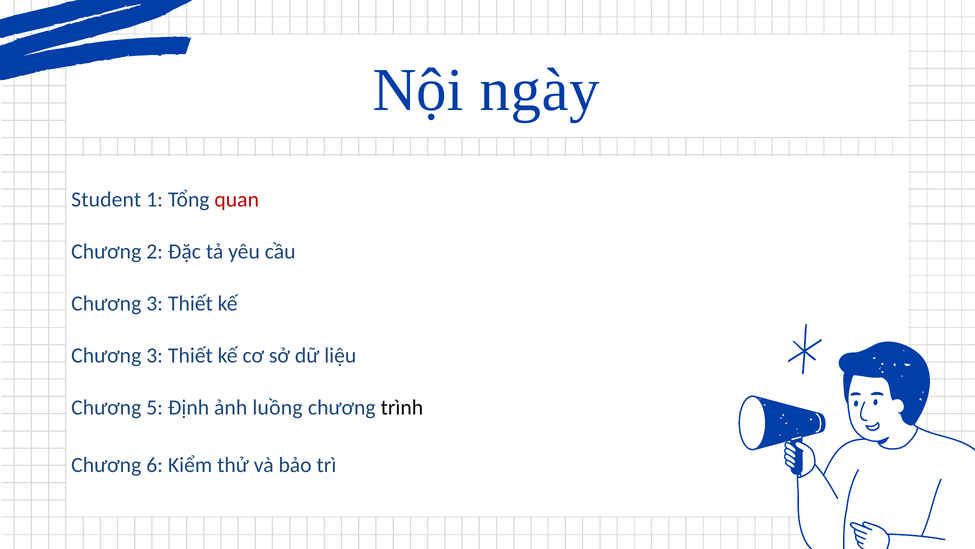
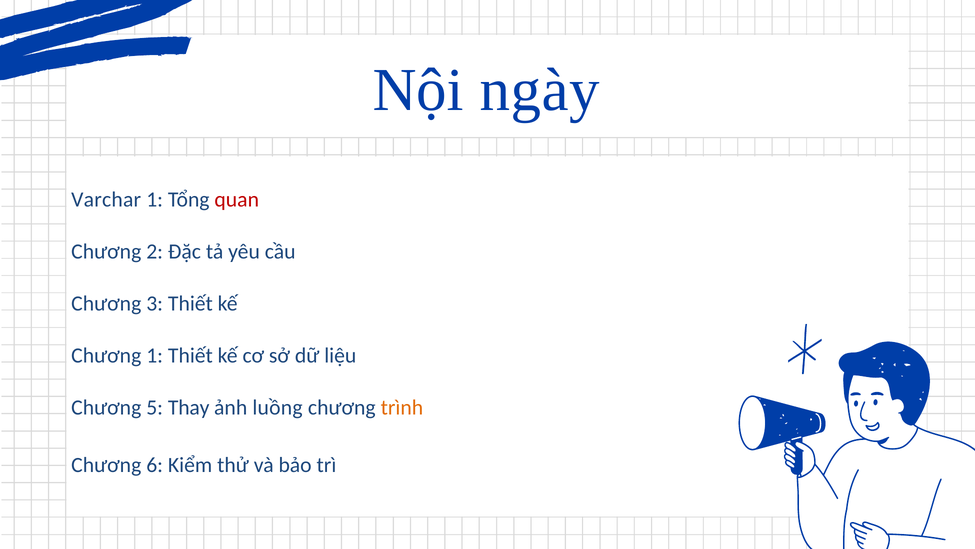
Student: Student -> Varchar (106, 199)
3: 3 -> 1 (155, 355)
Định: Định -> Thay (189, 407)
trình colour: black -> orange (402, 407)
